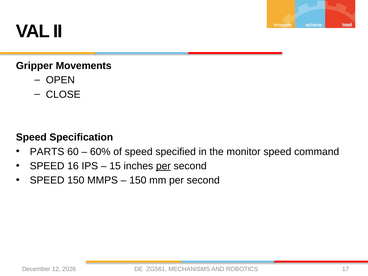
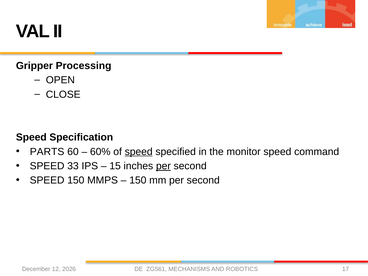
Movements: Movements -> Processing (84, 66)
speed underline: none -> present (139, 152)
16: 16 -> 33 (73, 166)
